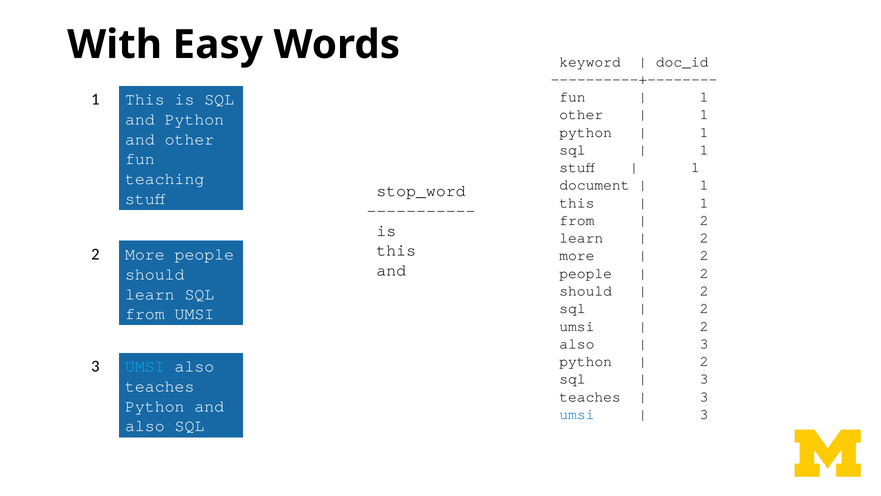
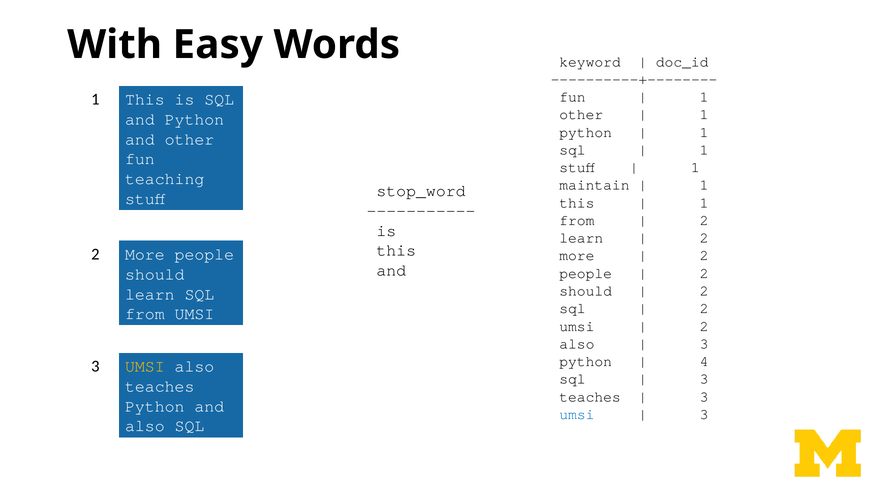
document: document -> maintain (594, 185)
2: 2 -> 4 (704, 361)
UMSI colour: light blue -> yellow (145, 366)
